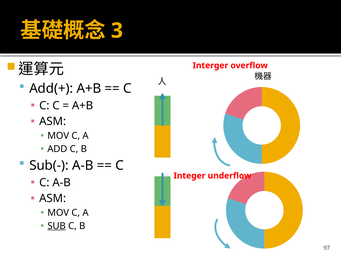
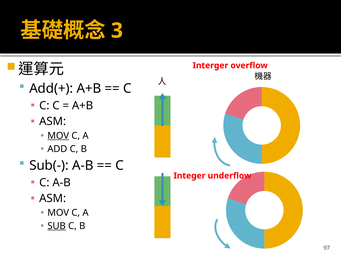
MOV underline: none -> present (58, 136)
